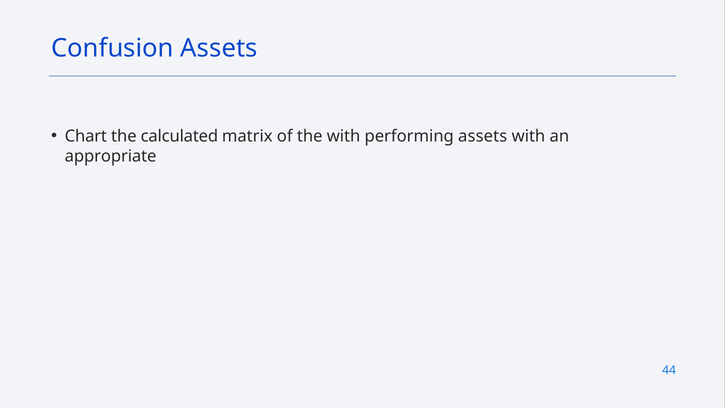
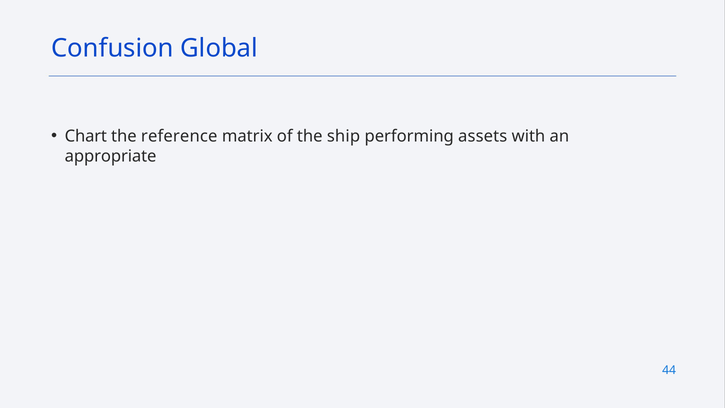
Confusion Assets: Assets -> Global (219, 48)
calculated: calculated -> reference (179, 136)
the with: with -> ship (343, 136)
